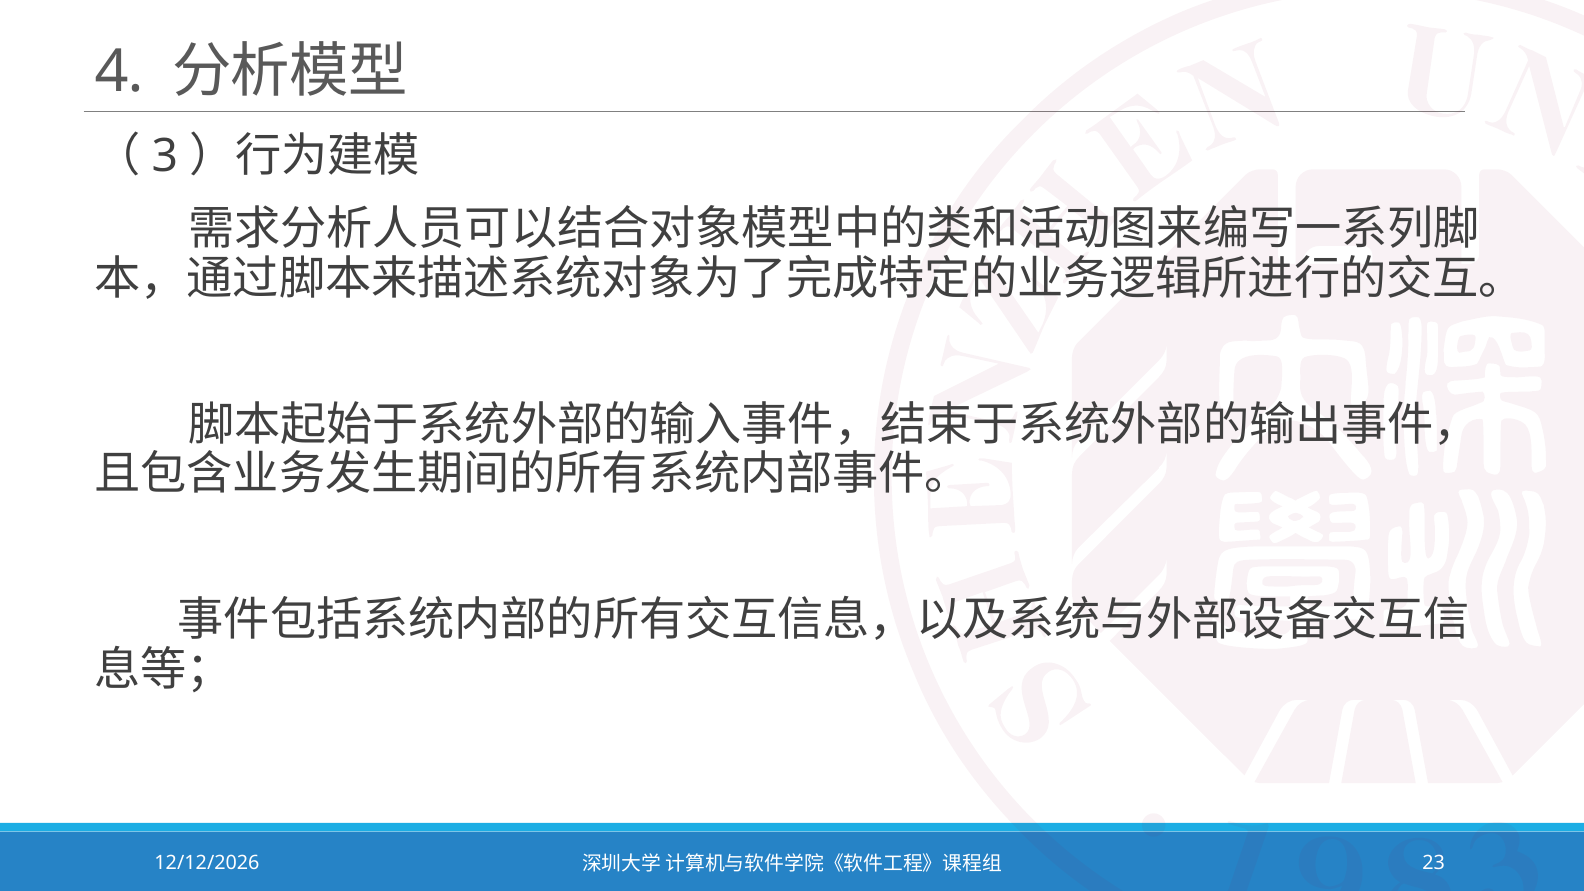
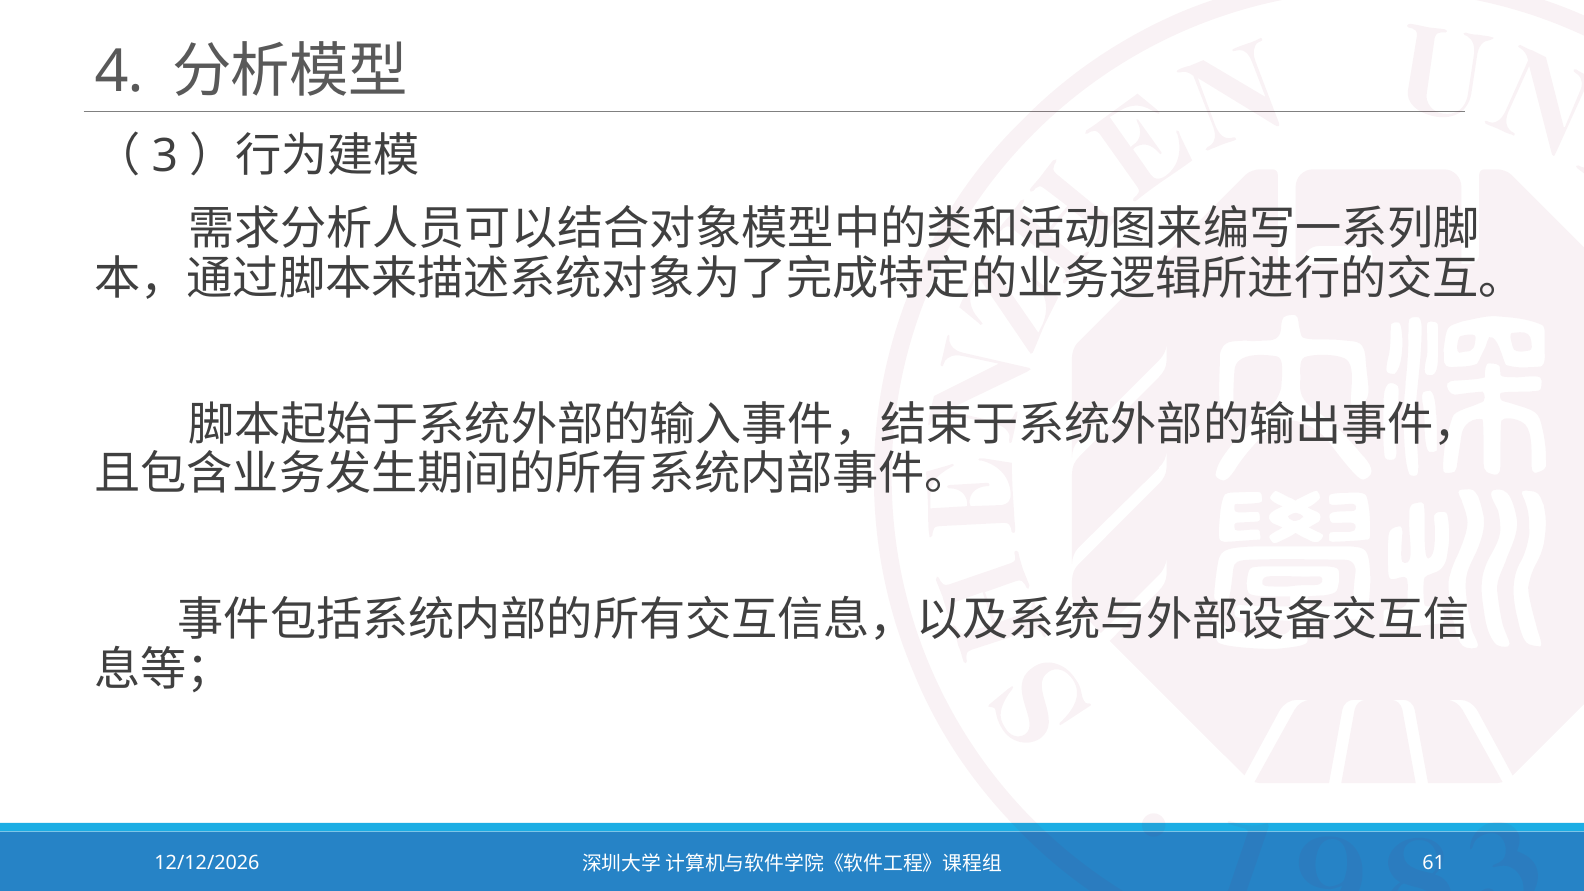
23: 23 -> 61 (1434, 863)
